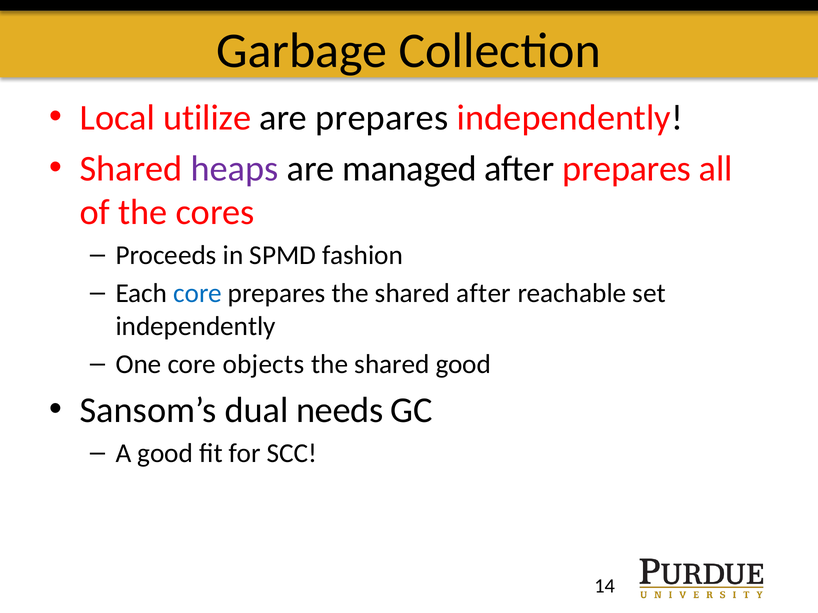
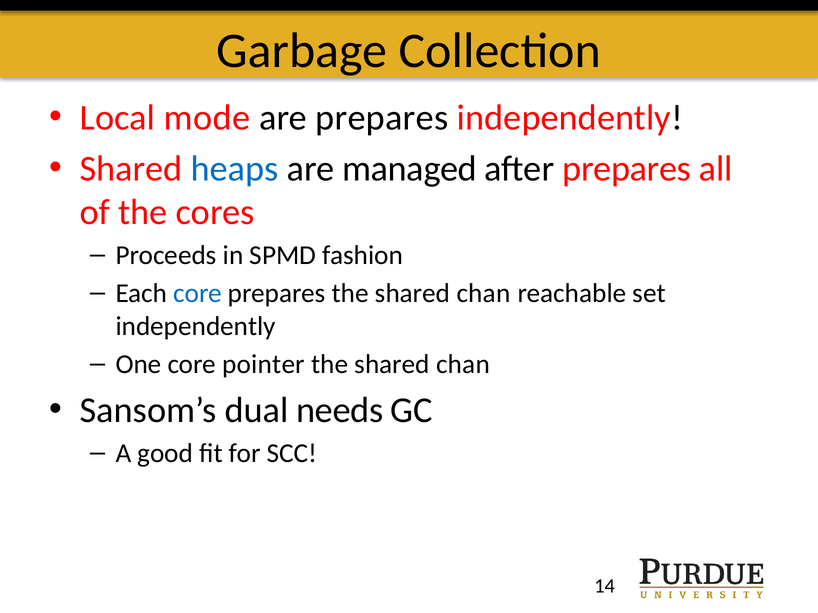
utilize: utilize -> mode (207, 118)
heaps colour: purple -> blue (234, 169)
prepares the shared after: after -> chan (484, 294)
objects: objects -> pointer (263, 364)
good: good -> chan (463, 364)
